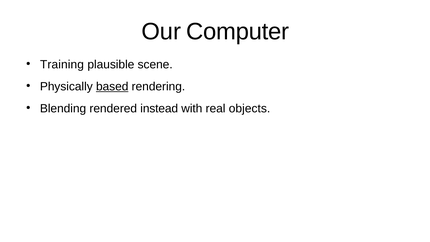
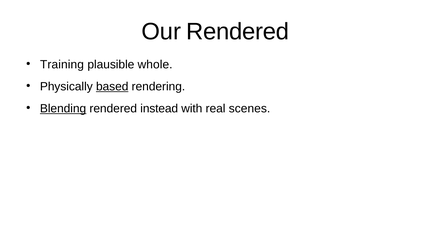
Our Computer: Computer -> Rendered (238, 31)
scene: scene -> whole (155, 65)
Blending underline: none -> present (63, 109)
objects: objects -> scenes (250, 109)
